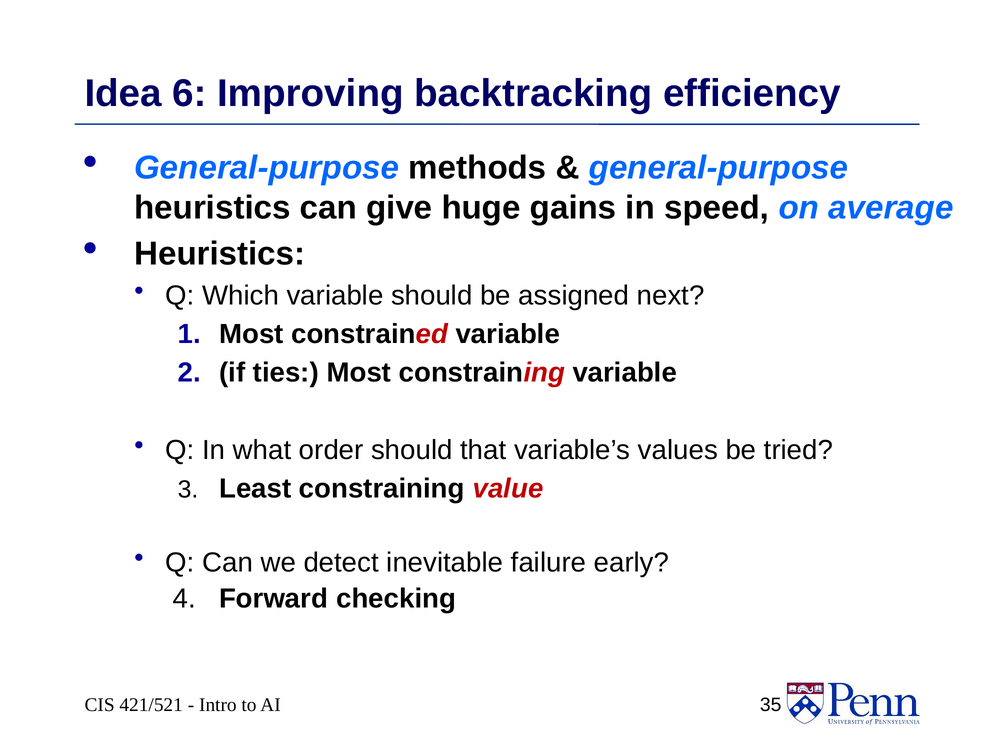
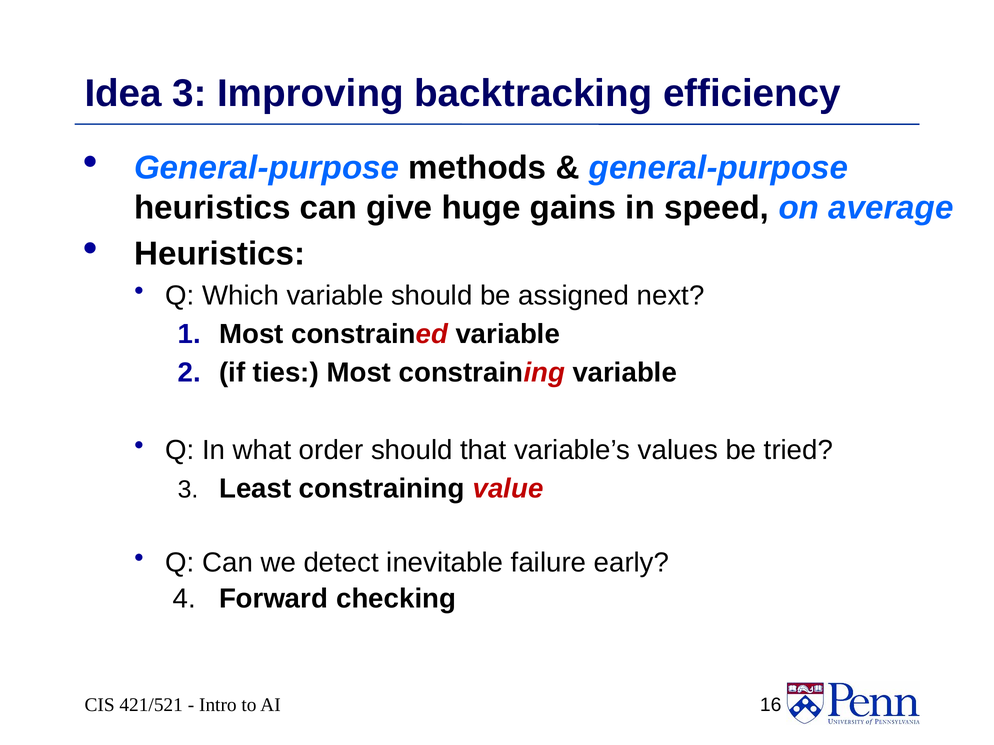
Idea 6: 6 -> 3 (189, 94)
35: 35 -> 16 (771, 705)
